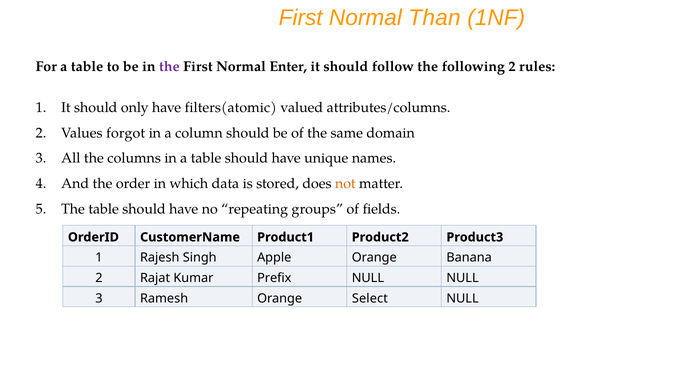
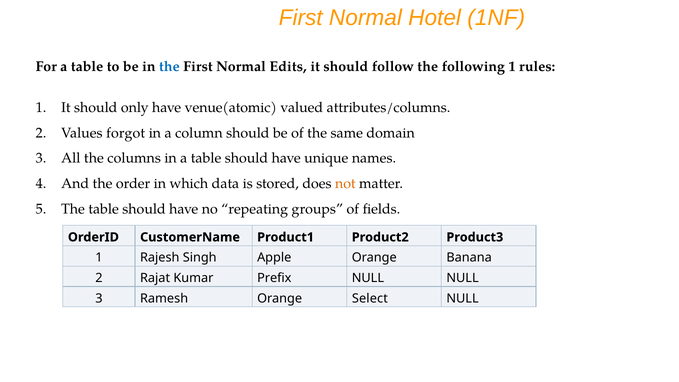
Than: Than -> Hotel (435, 18)
the colour: purple -> blue (169, 67)
Enter: Enter -> Edits (288, 67)
following 2: 2 -> 1 (512, 67)
filters(atomic: filters(atomic -> venue(atomic (231, 107)
